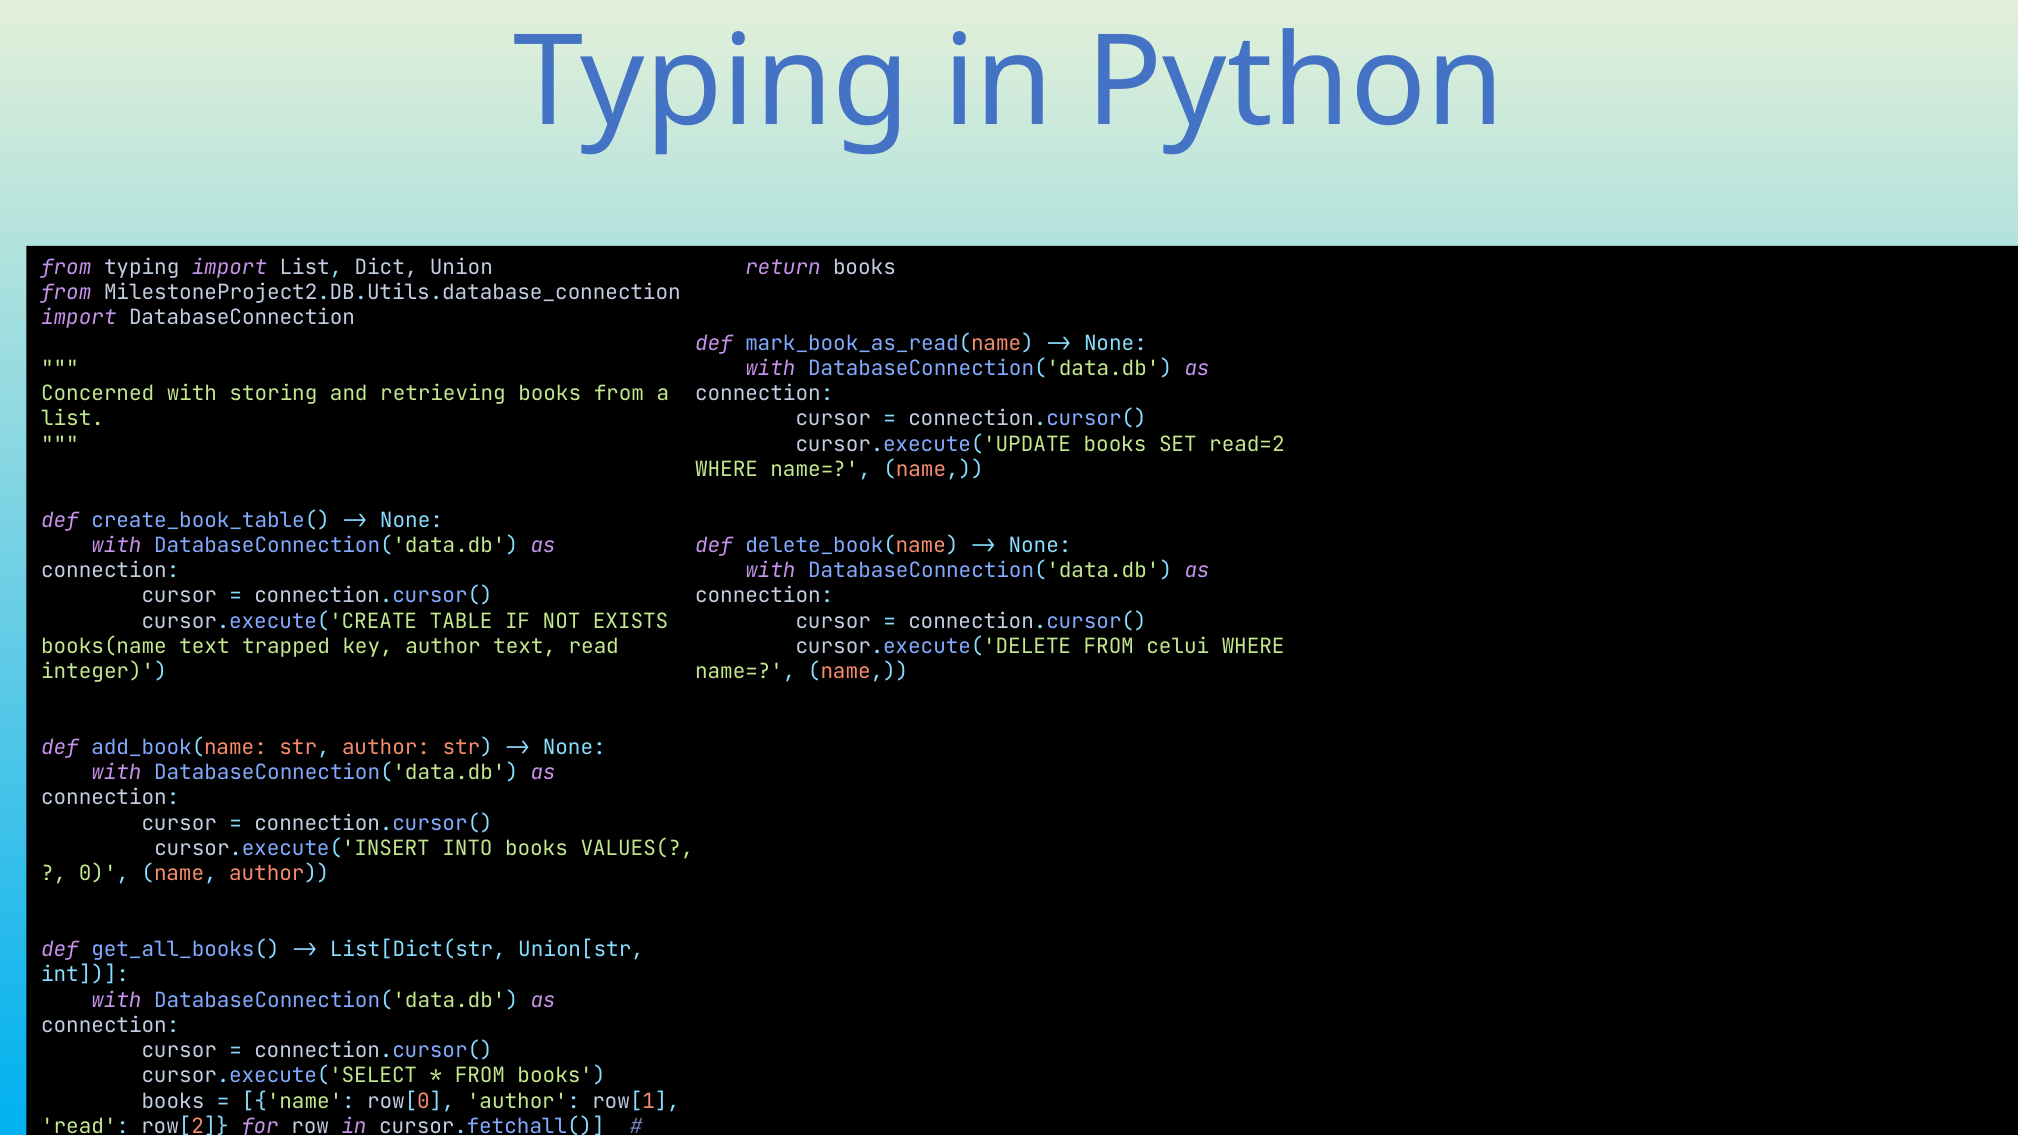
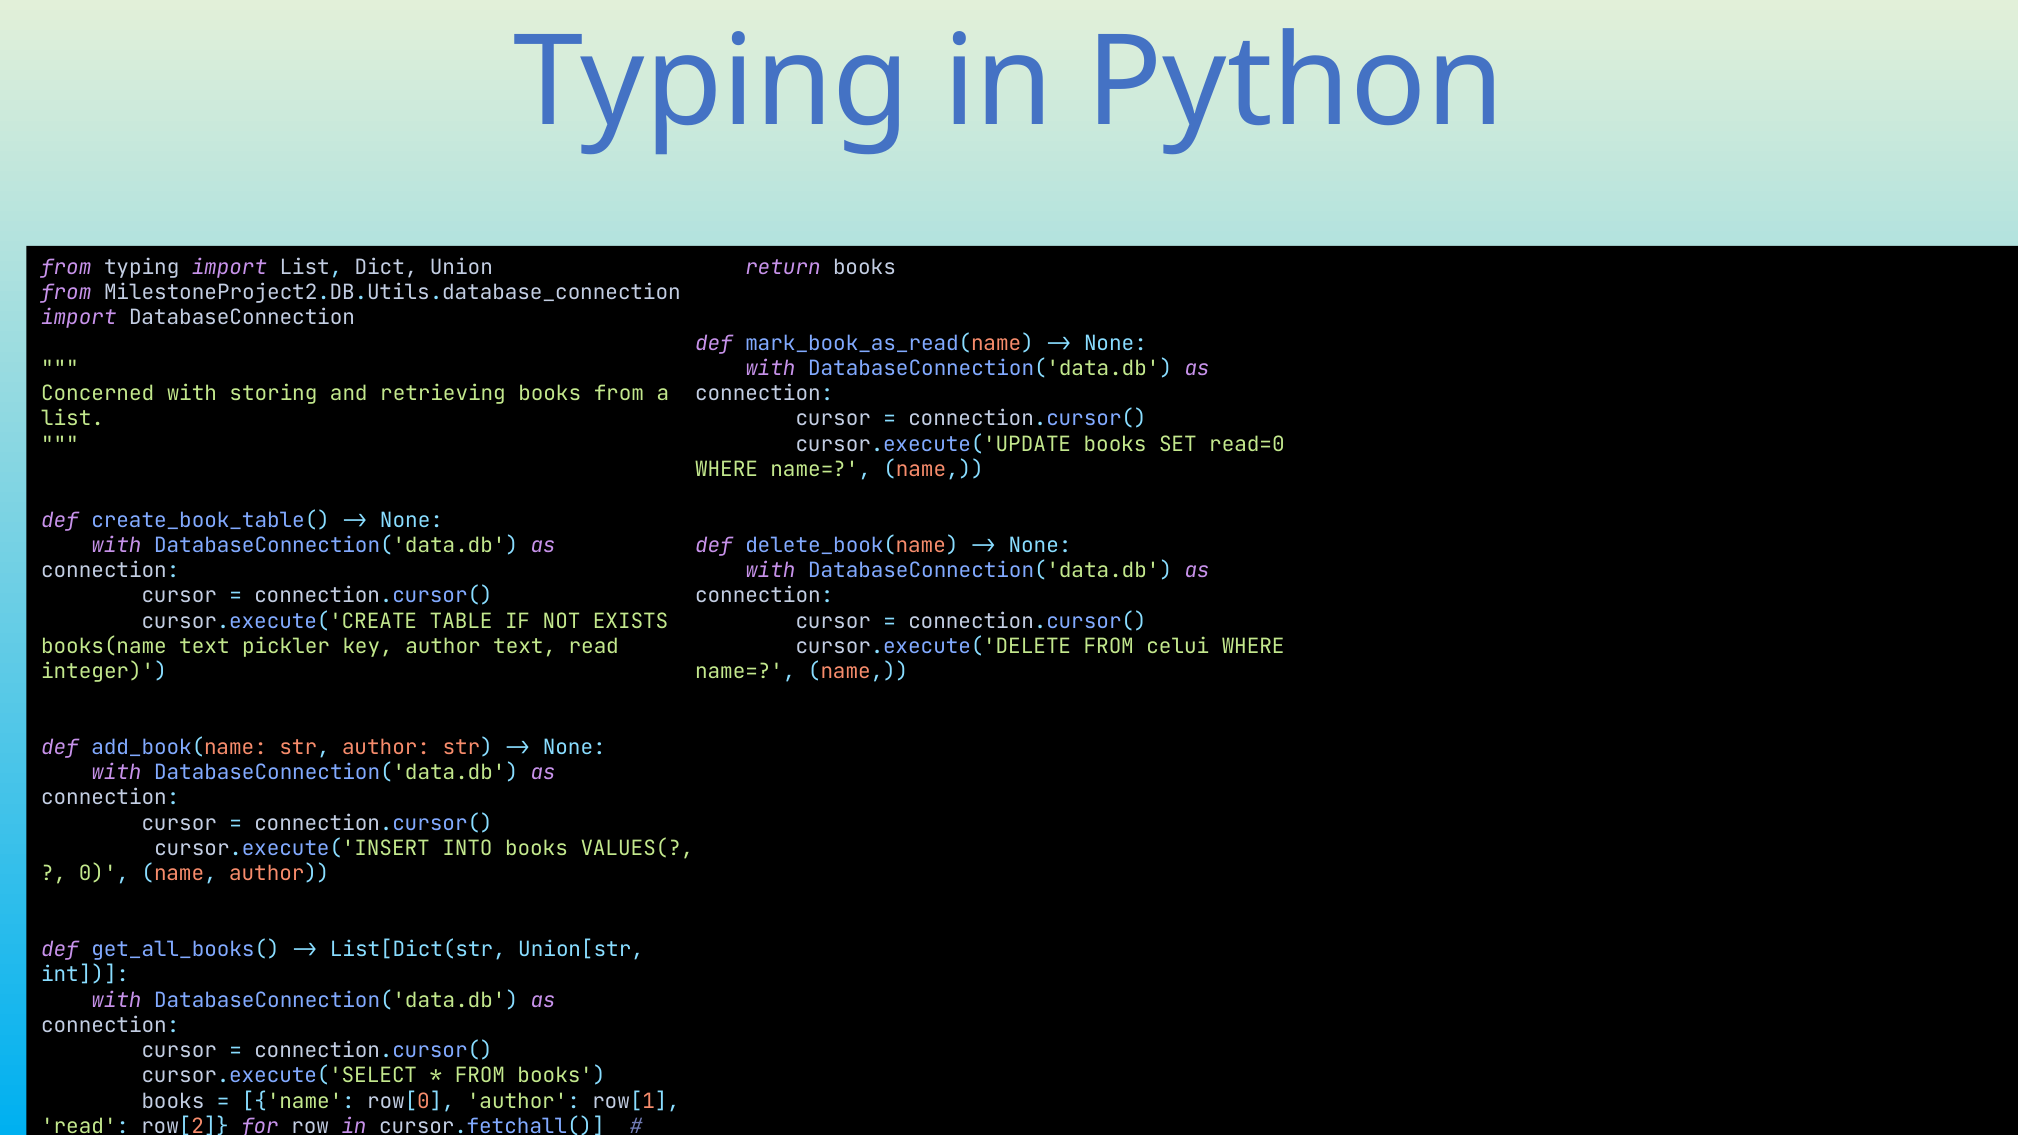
read=2: read=2 -> read=0 (1247, 444)
trapped: trapped -> pickler (286, 646)
